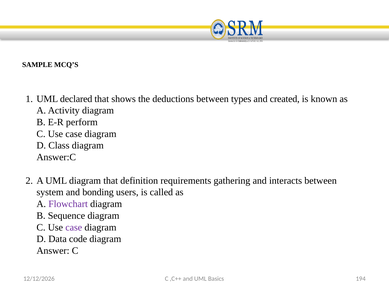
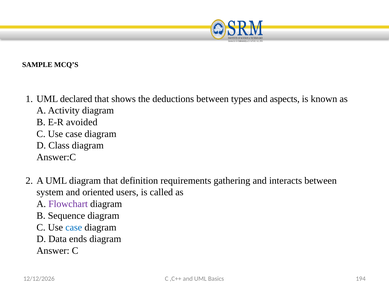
created: created -> aspects (285, 99)
perform: perform -> avoided (82, 122)
bonding: bonding -> oriented (98, 192)
case colour: purple -> blue (74, 227)
code: code -> ends (78, 239)
